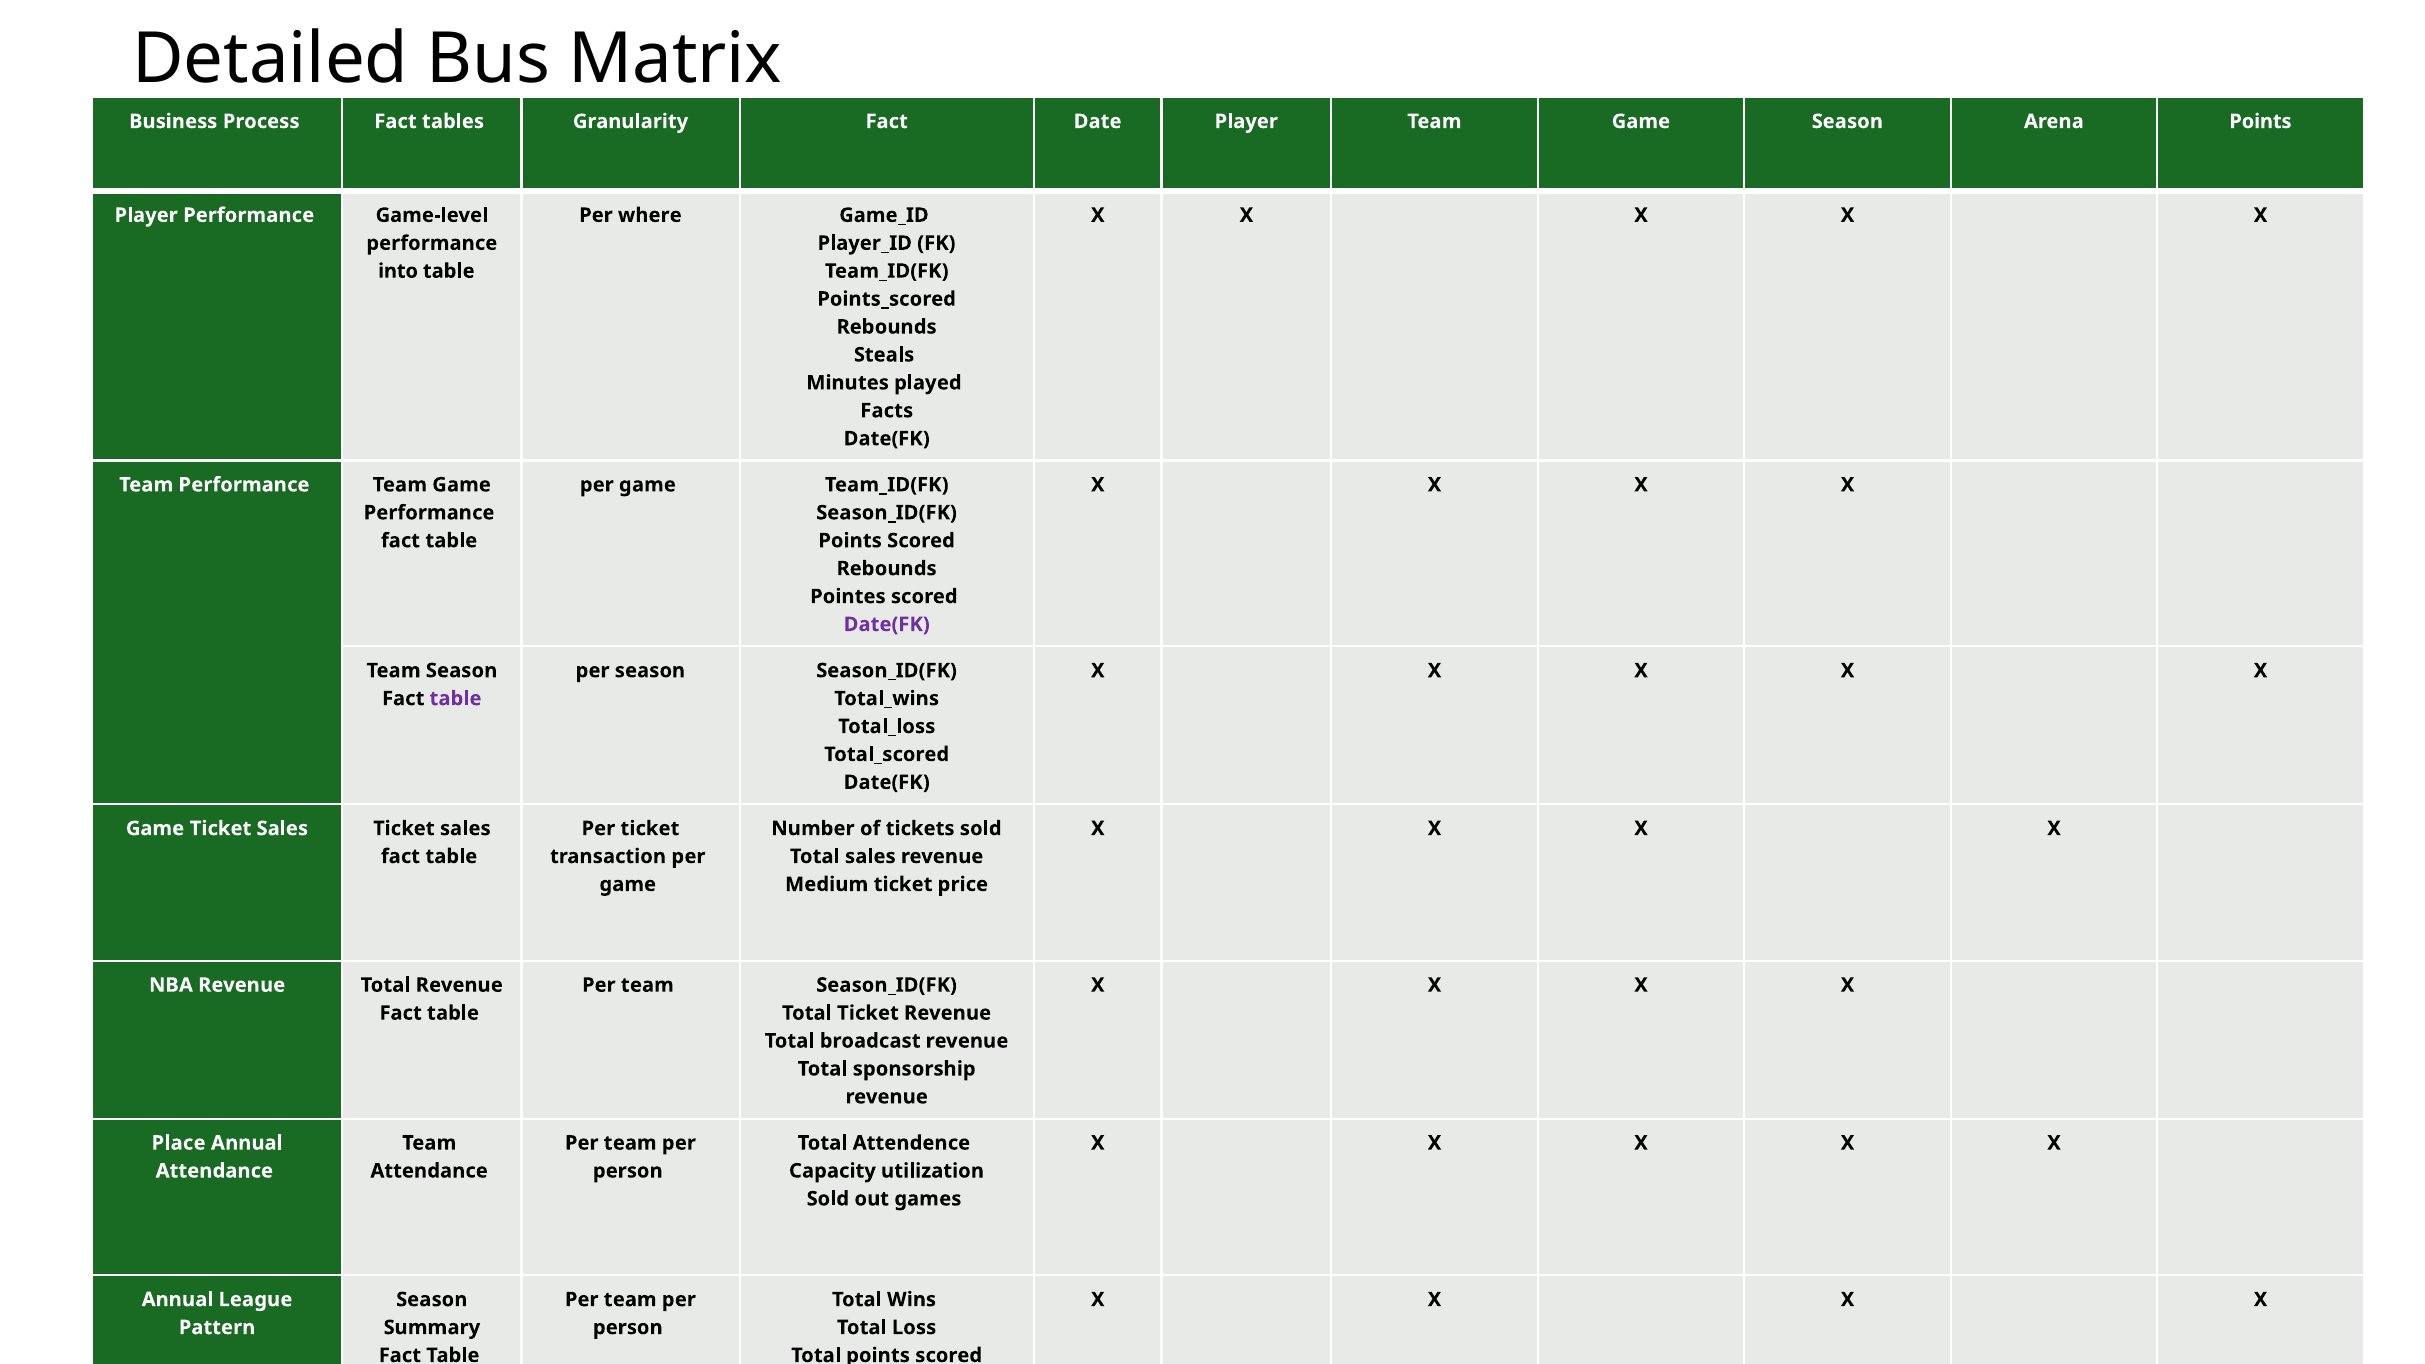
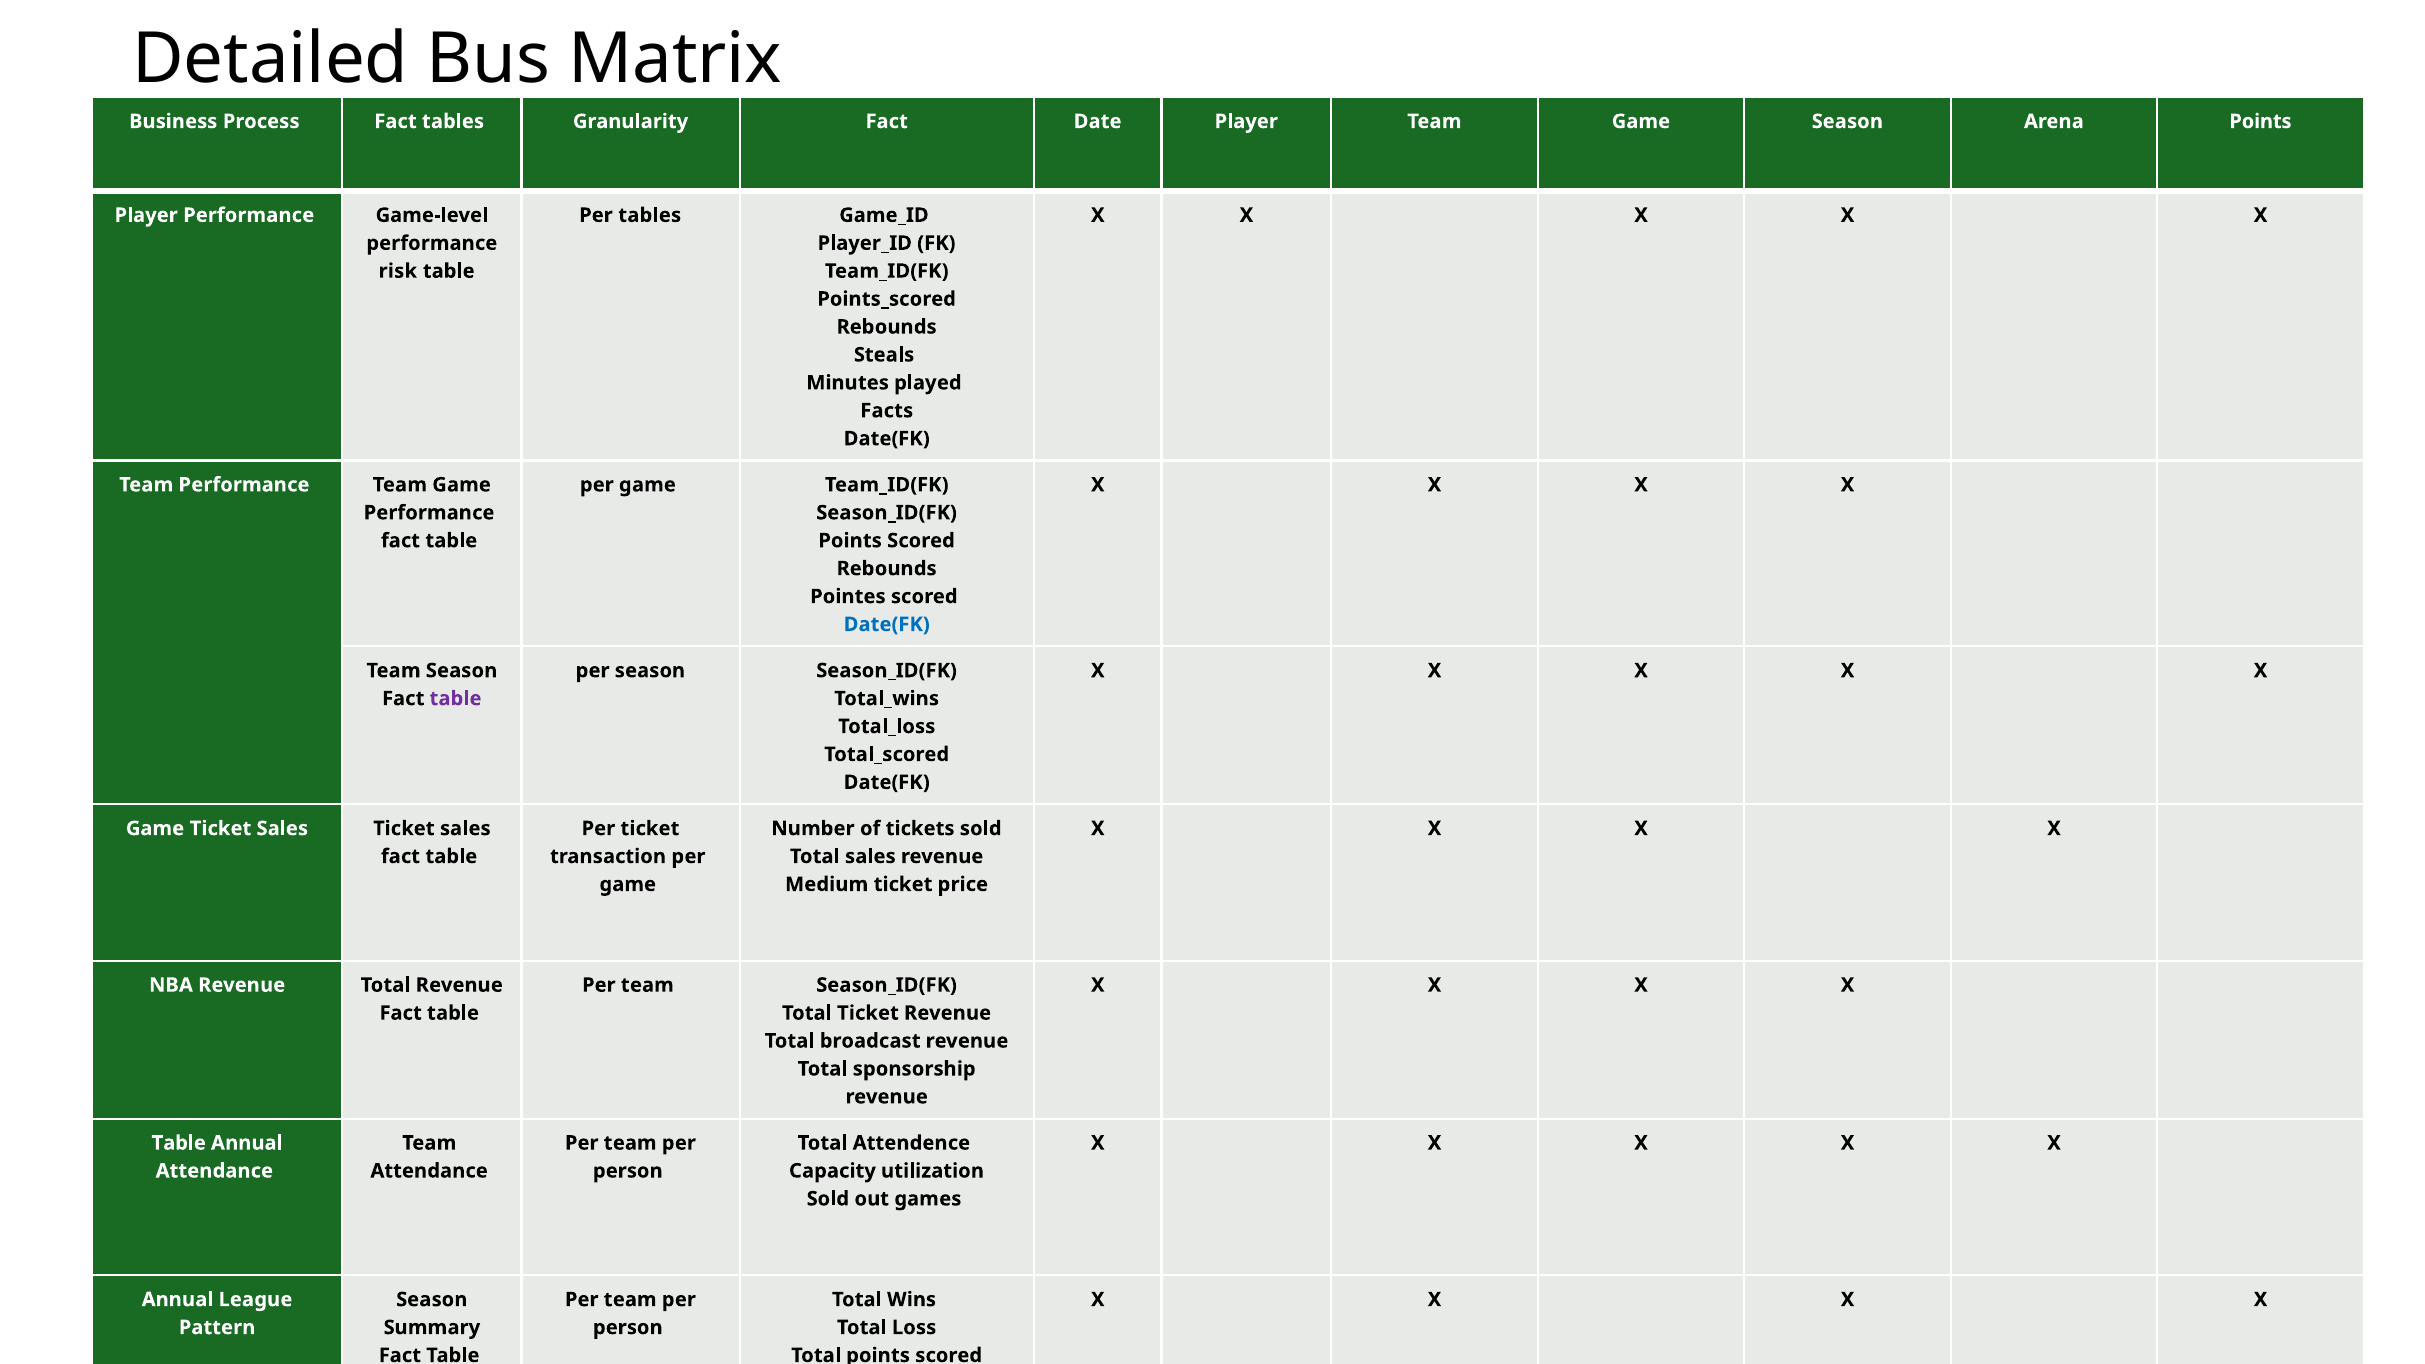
Per where: where -> tables (650, 215)
into: into -> risk (398, 271)
Date(FK colour: purple -> blue (887, 624)
Place: Place -> Table (179, 1143)
